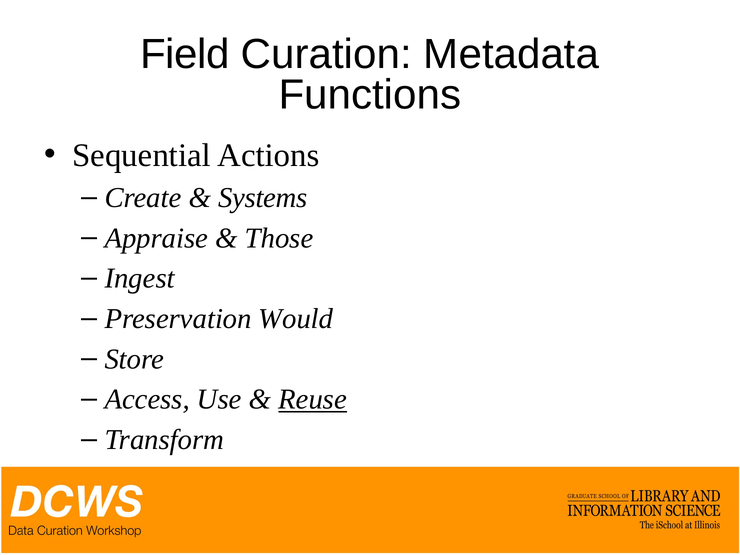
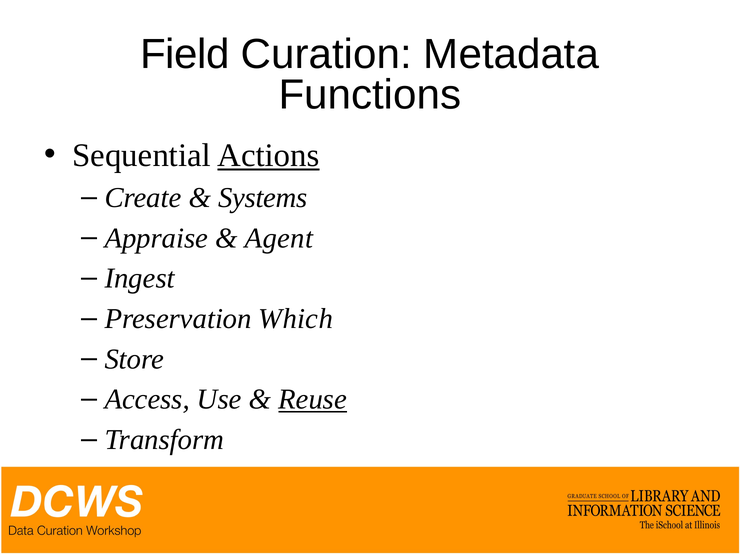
Actions underline: none -> present (269, 155)
Those: Those -> Agent (279, 238)
Would: Would -> Which (296, 319)
